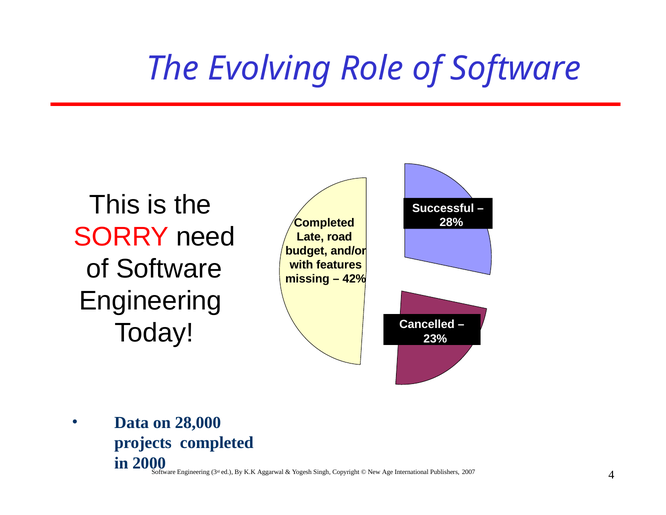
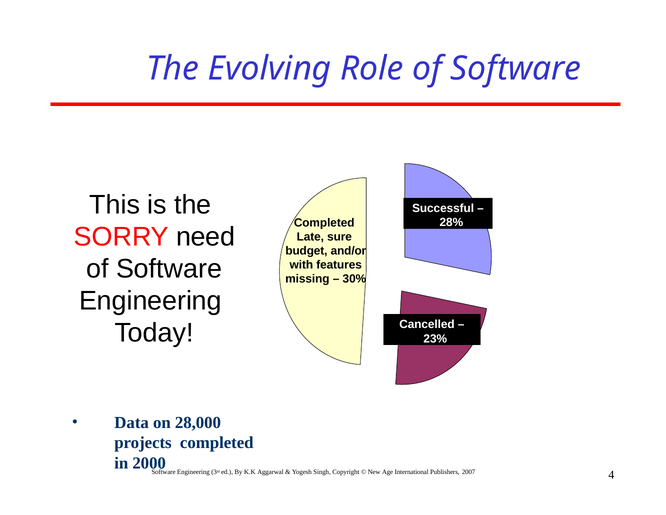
road: road -> sure (340, 237)
42%: 42% -> 30% (354, 279)
